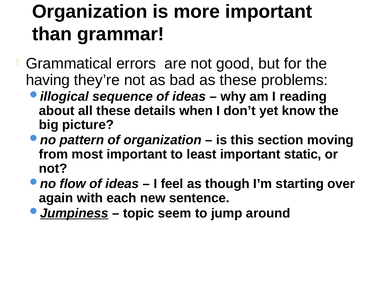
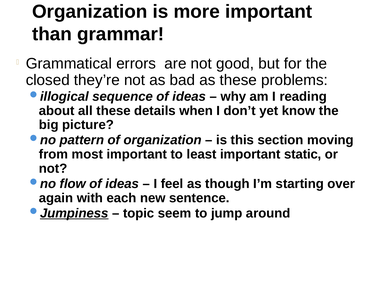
having: having -> closed (48, 80)
